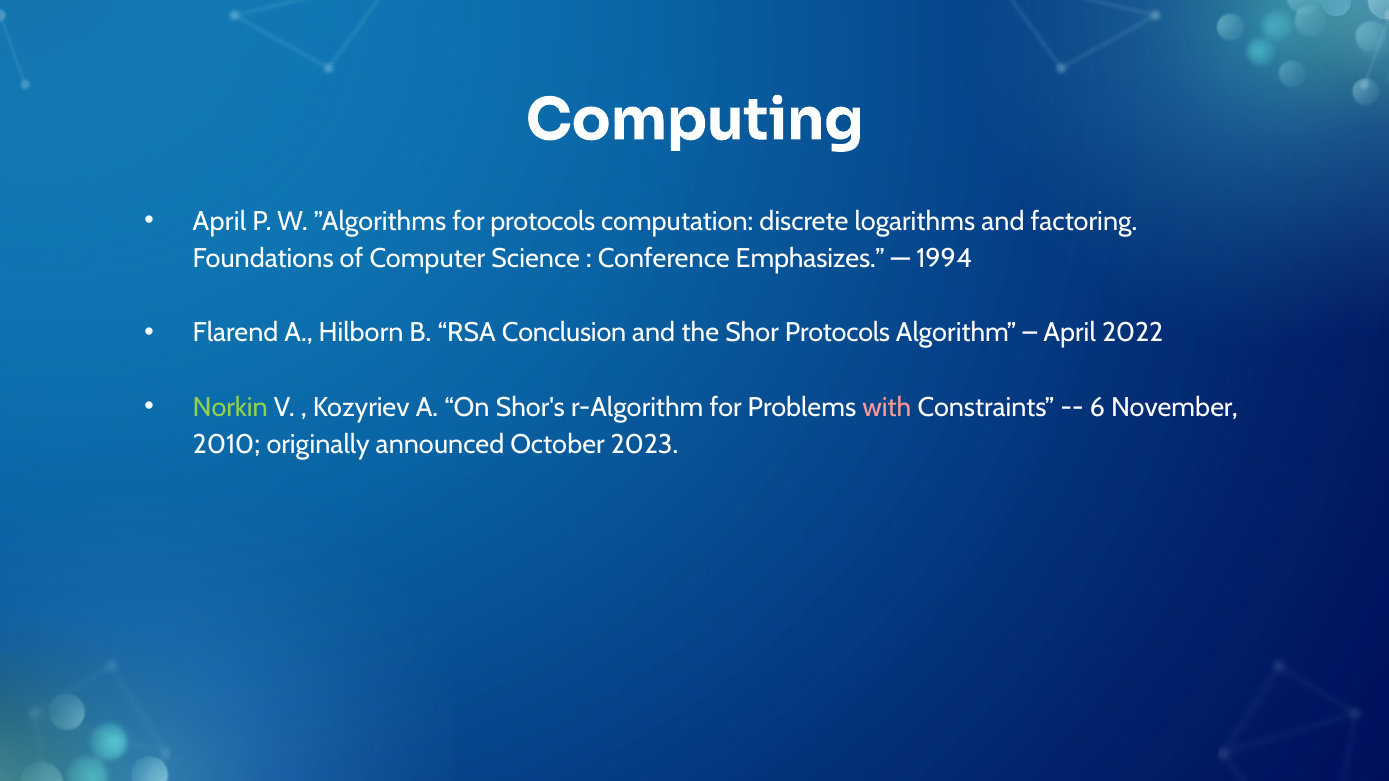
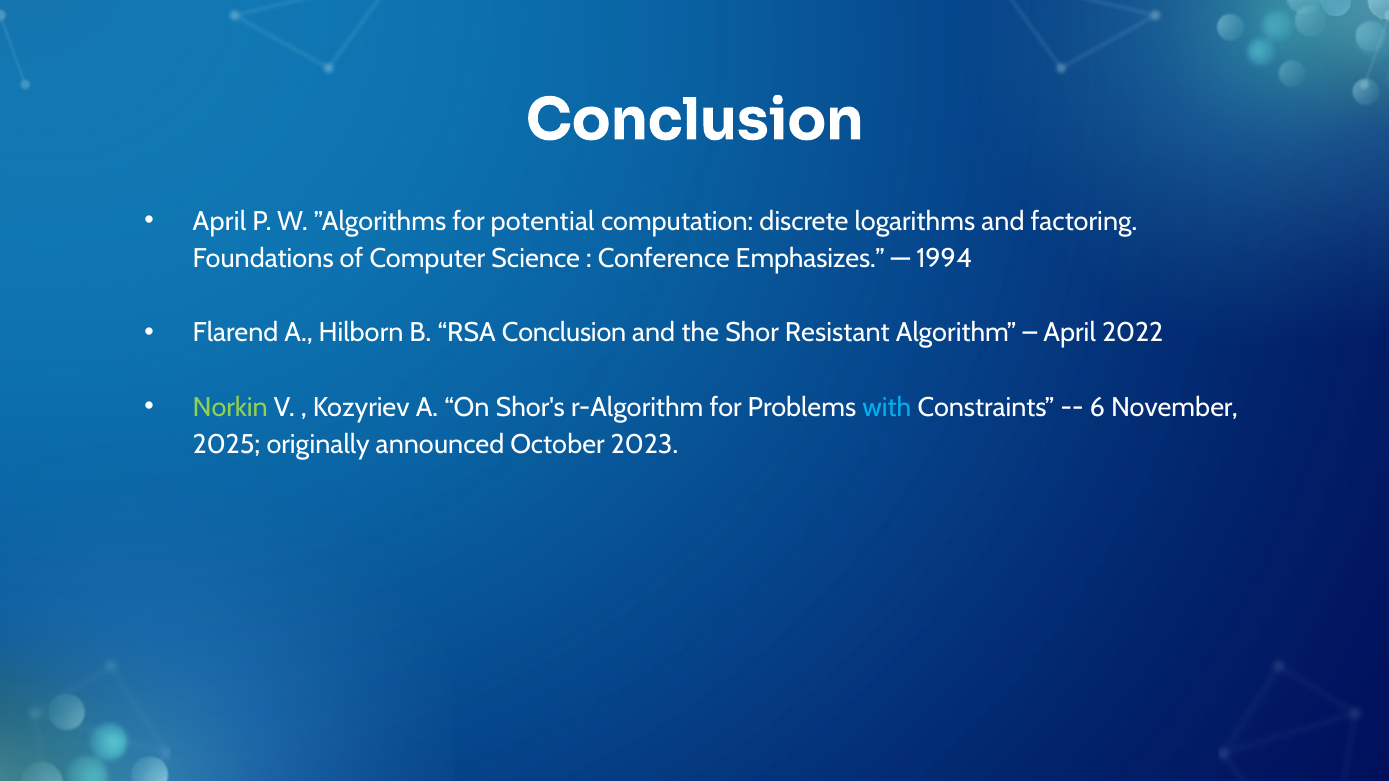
Computing: Computing -> Conclusion (695, 120)
for protocols: protocols -> potential (543, 221)
Shor Protocols: Protocols -> Resistant (837, 333)
with colour: pink -> light blue (887, 408)
2010: 2010 -> 2025 (227, 445)
